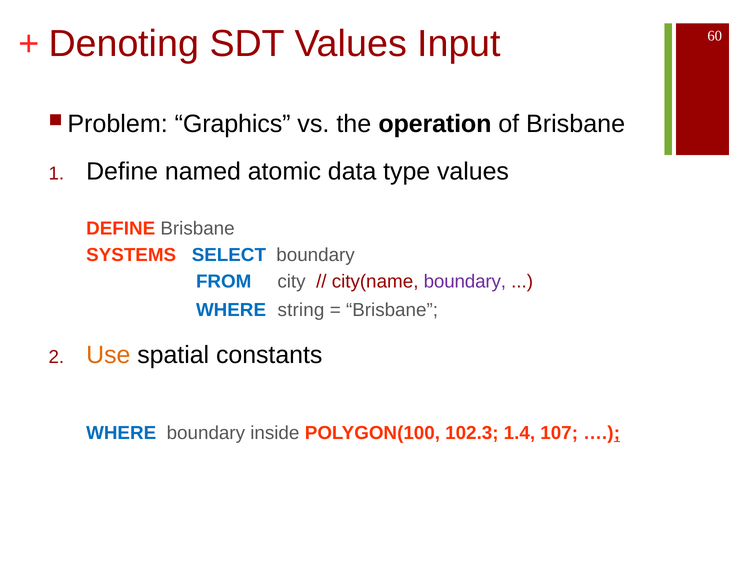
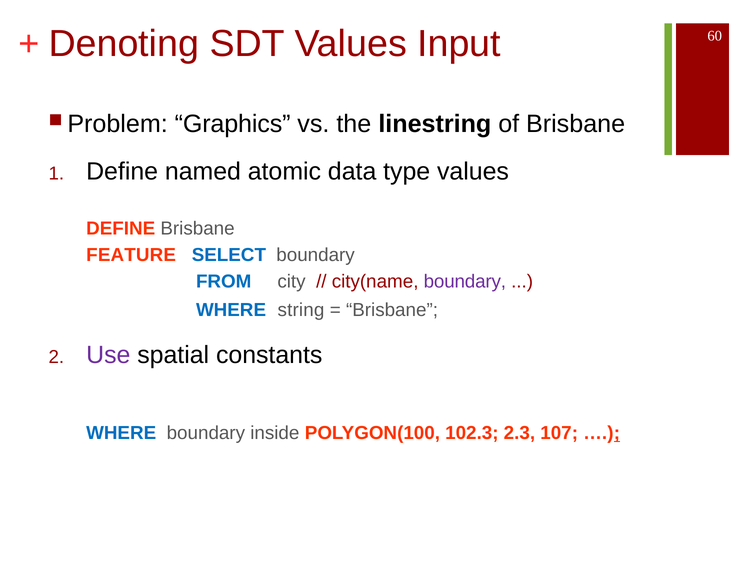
operation: operation -> linestring (435, 124)
SYSTEMS: SYSTEMS -> FEATURE (131, 255)
Use colour: orange -> purple (108, 355)
1.4: 1.4 -> 2.3 (519, 433)
